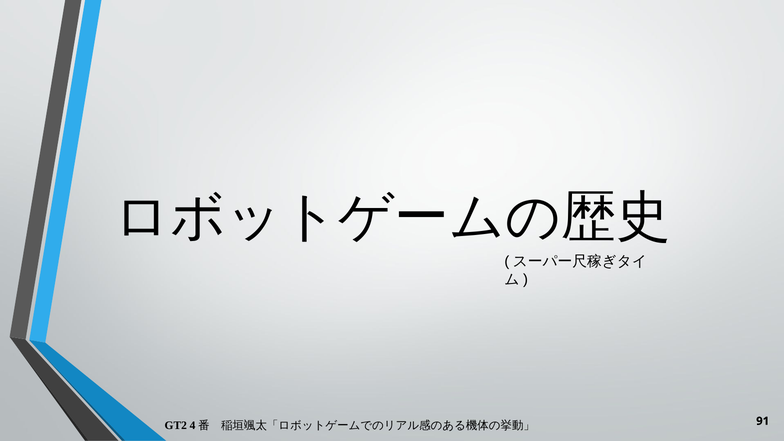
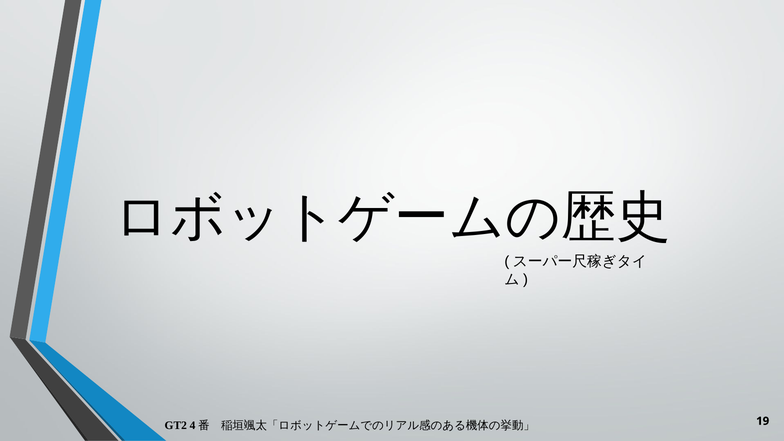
91: 91 -> 19 (763, 421)
